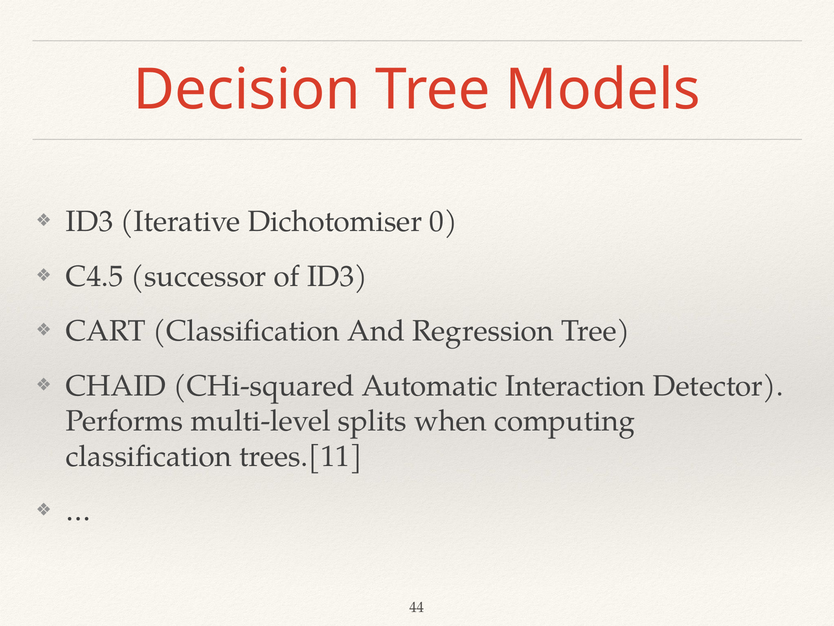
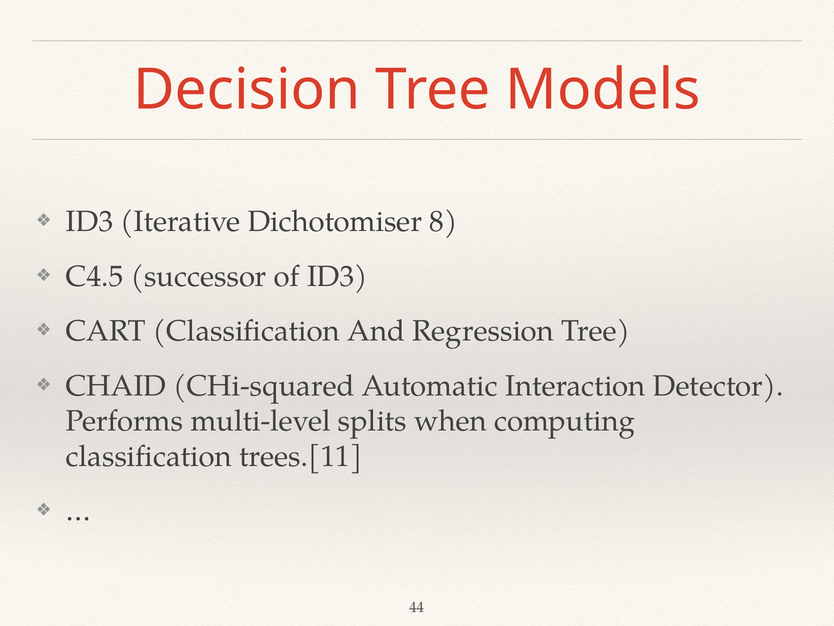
0: 0 -> 8 (443, 221)
